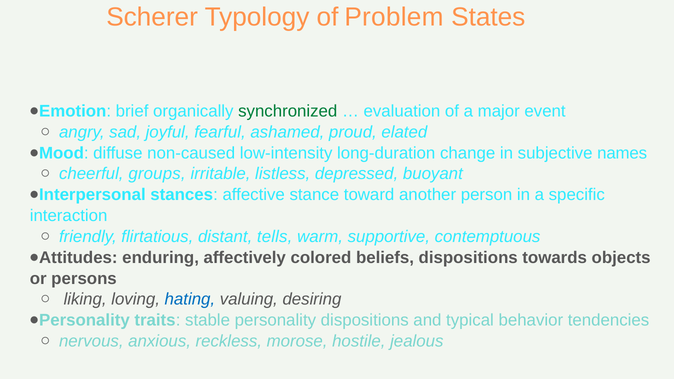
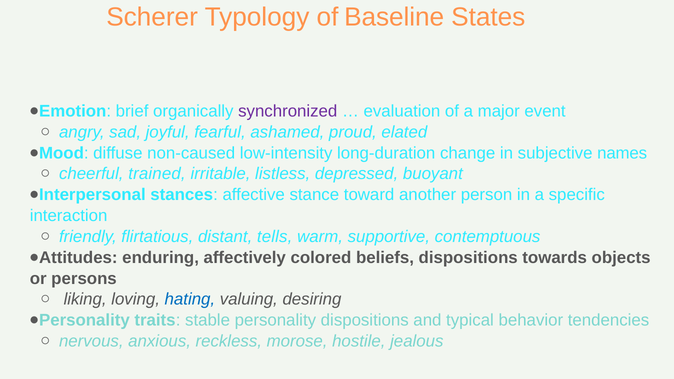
Problem: Problem -> Baseline (394, 17)
synchronized colour: green -> purple (288, 111)
groups: groups -> trained (157, 174)
